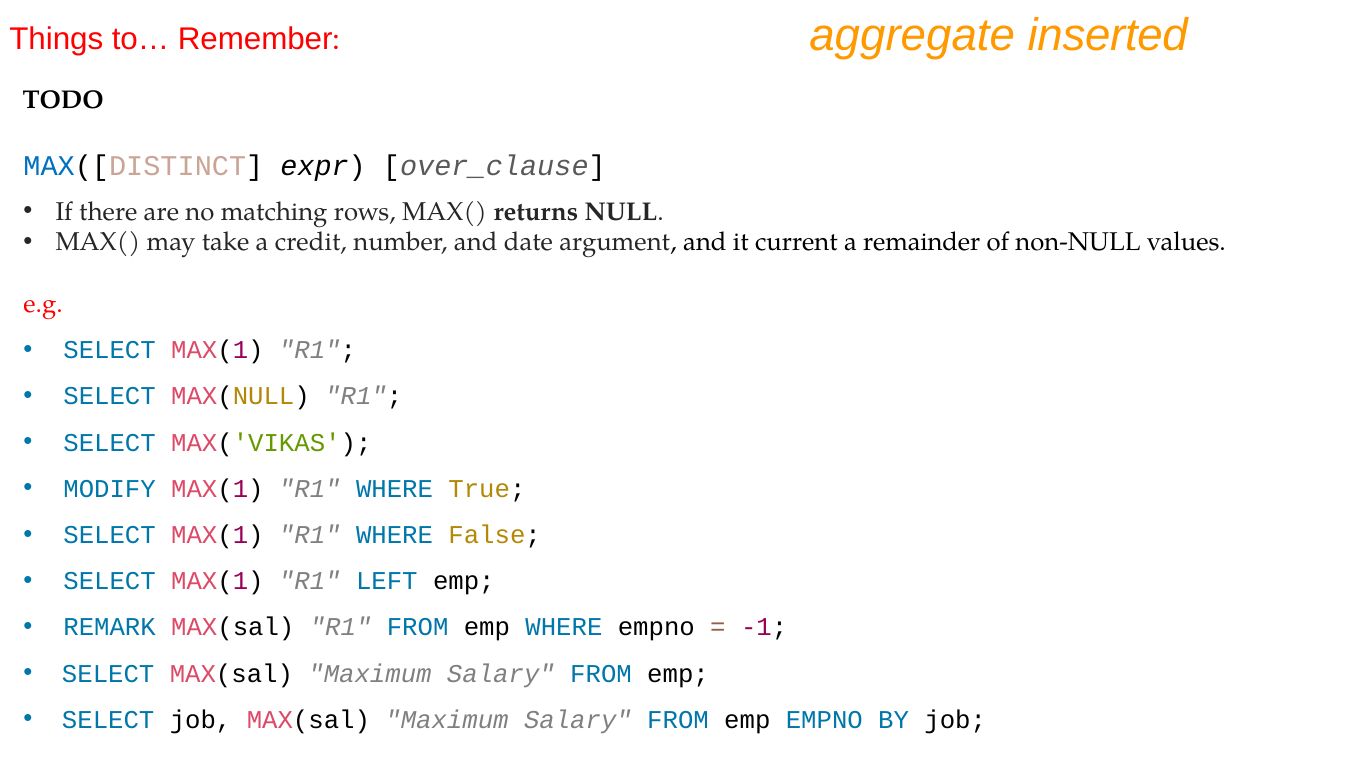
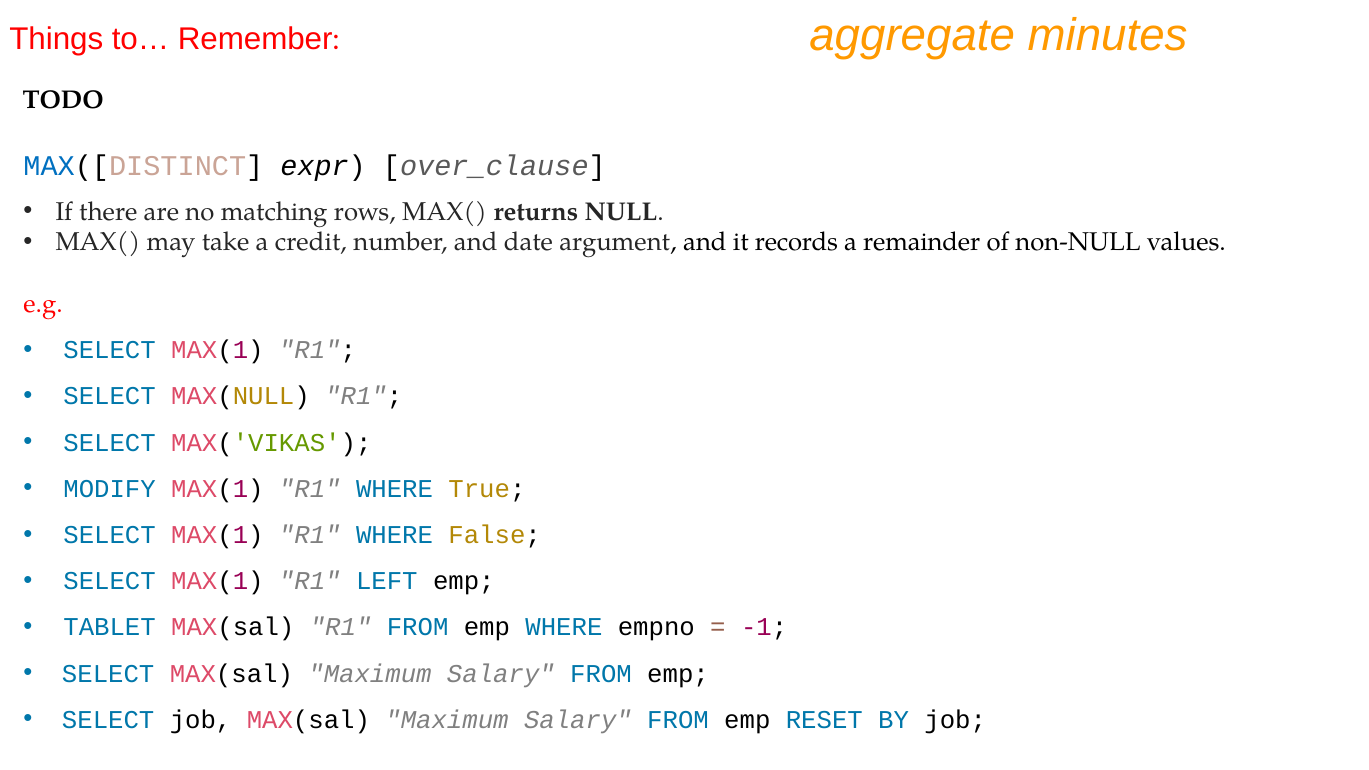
inserted: inserted -> minutes (1108, 36)
current: current -> records (796, 242)
REMARK: REMARK -> TABLET (110, 627)
emp EMPNO: EMPNO -> RESET (824, 720)
